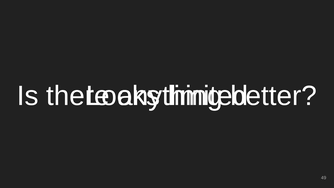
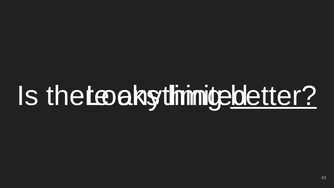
better underline: none -> present (274, 96)
